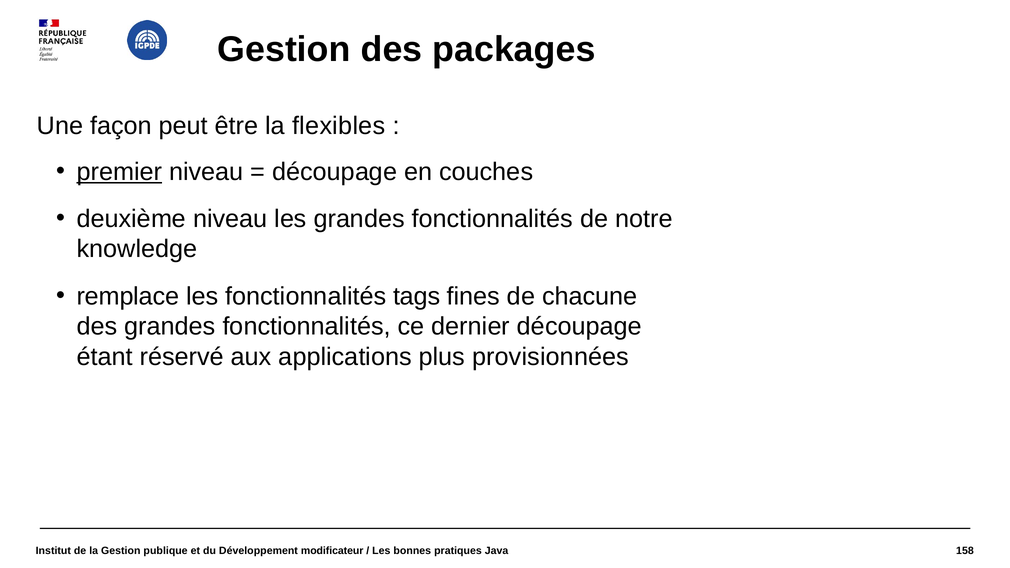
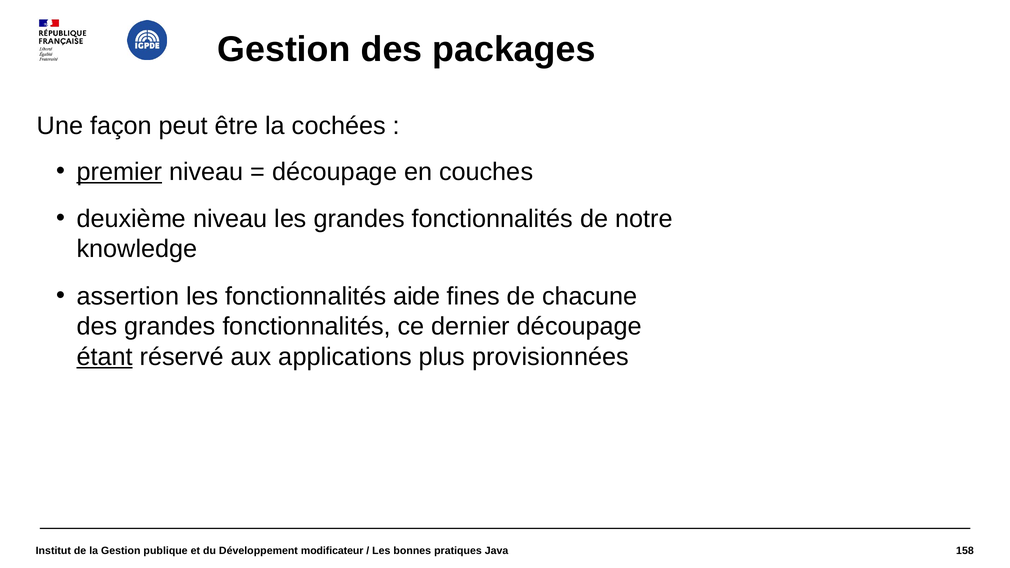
flexibles: flexibles -> cochées (339, 126)
remplace: remplace -> assertion (128, 296)
tags: tags -> aide (417, 296)
étant underline: none -> present (105, 357)
